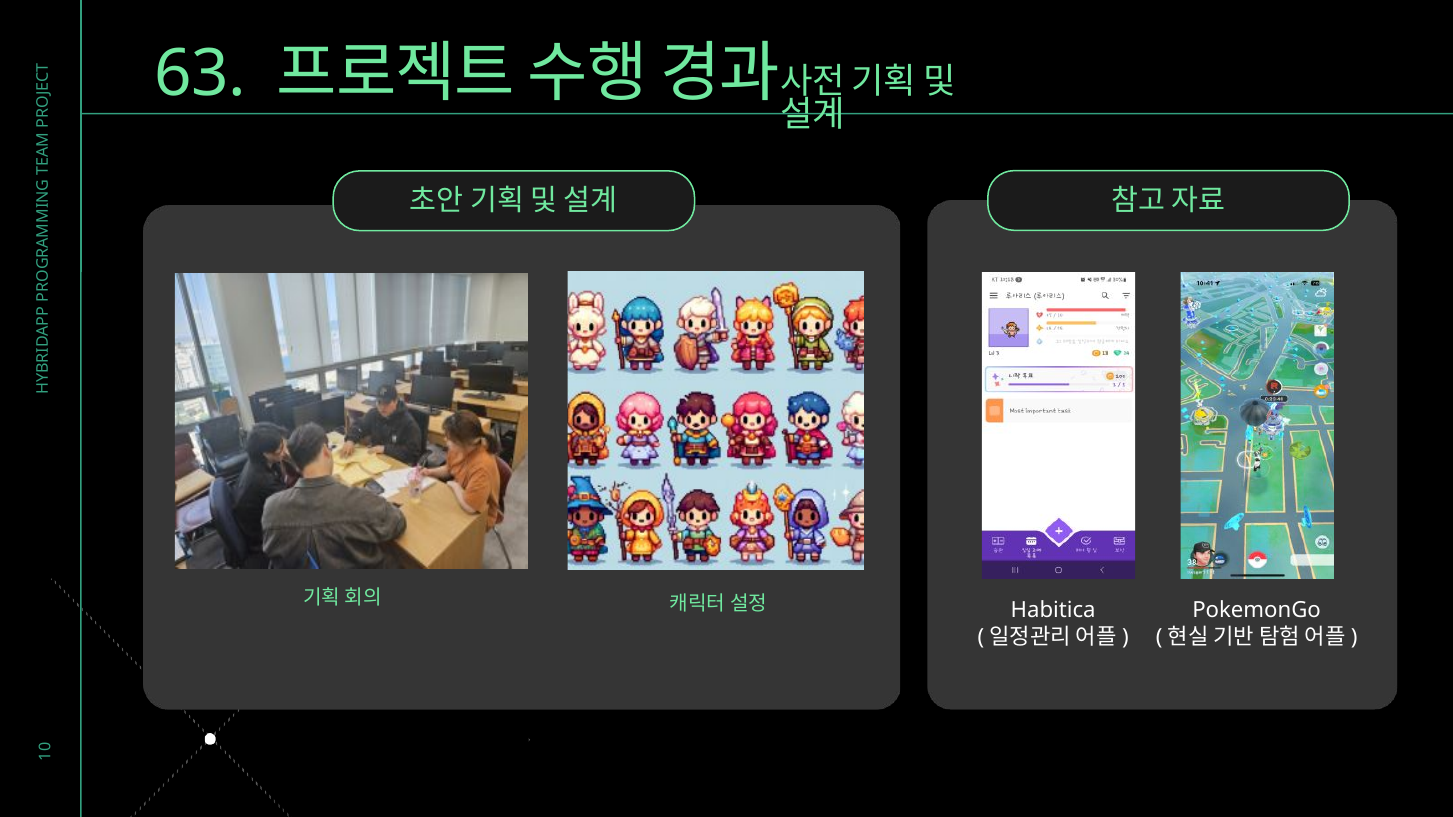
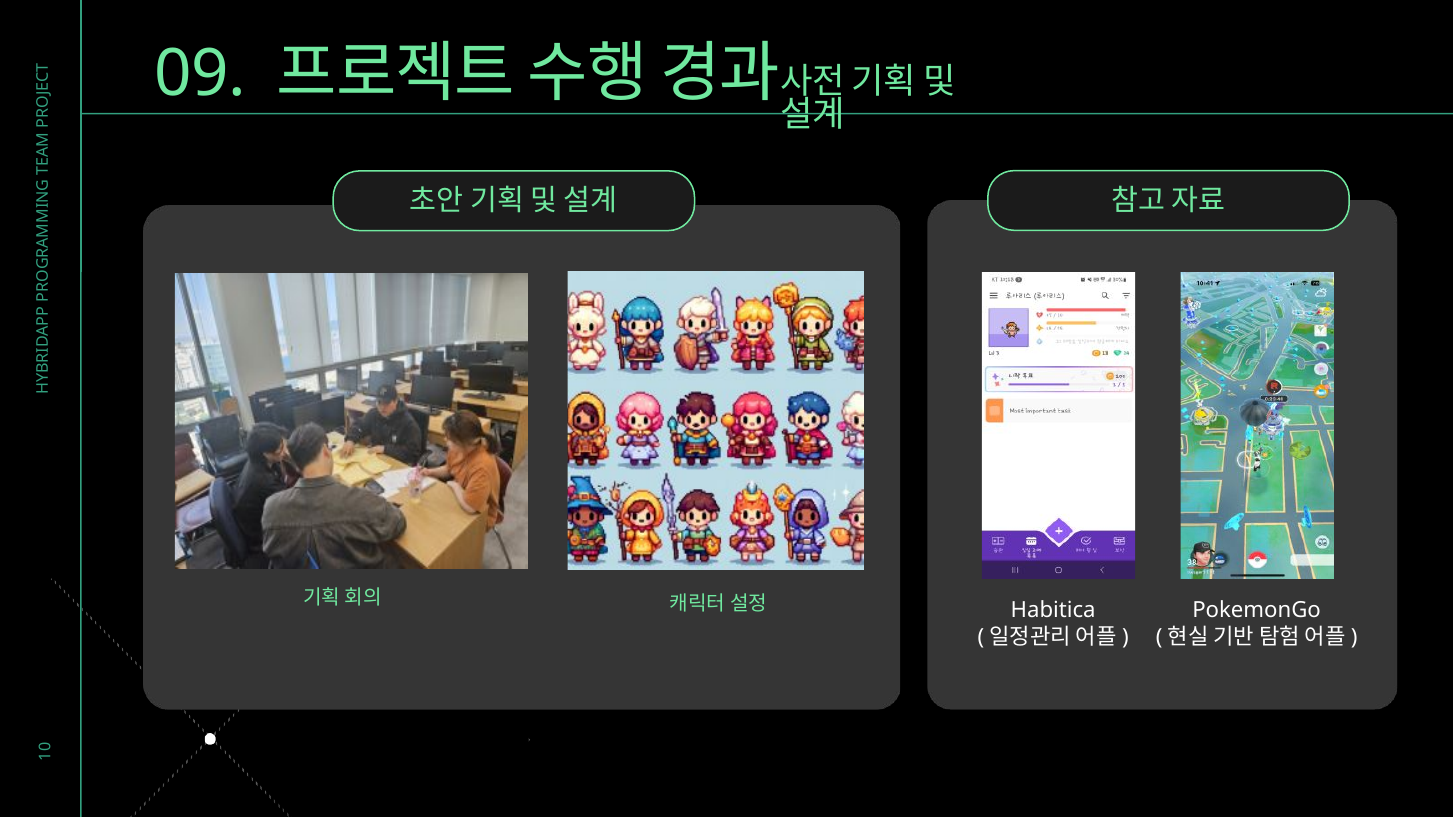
63: 63 -> 09 (200, 74)
